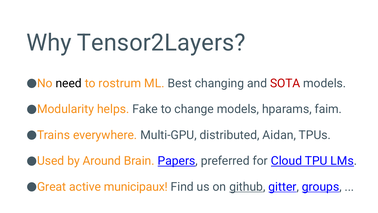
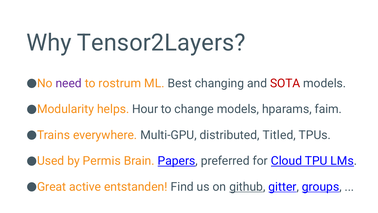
need colour: black -> purple (69, 83)
Fake: Fake -> Hour (145, 109)
Aidan: Aidan -> Titled (279, 135)
Around: Around -> Permis (102, 161)
municipaux: municipaux -> entstanden (136, 187)
